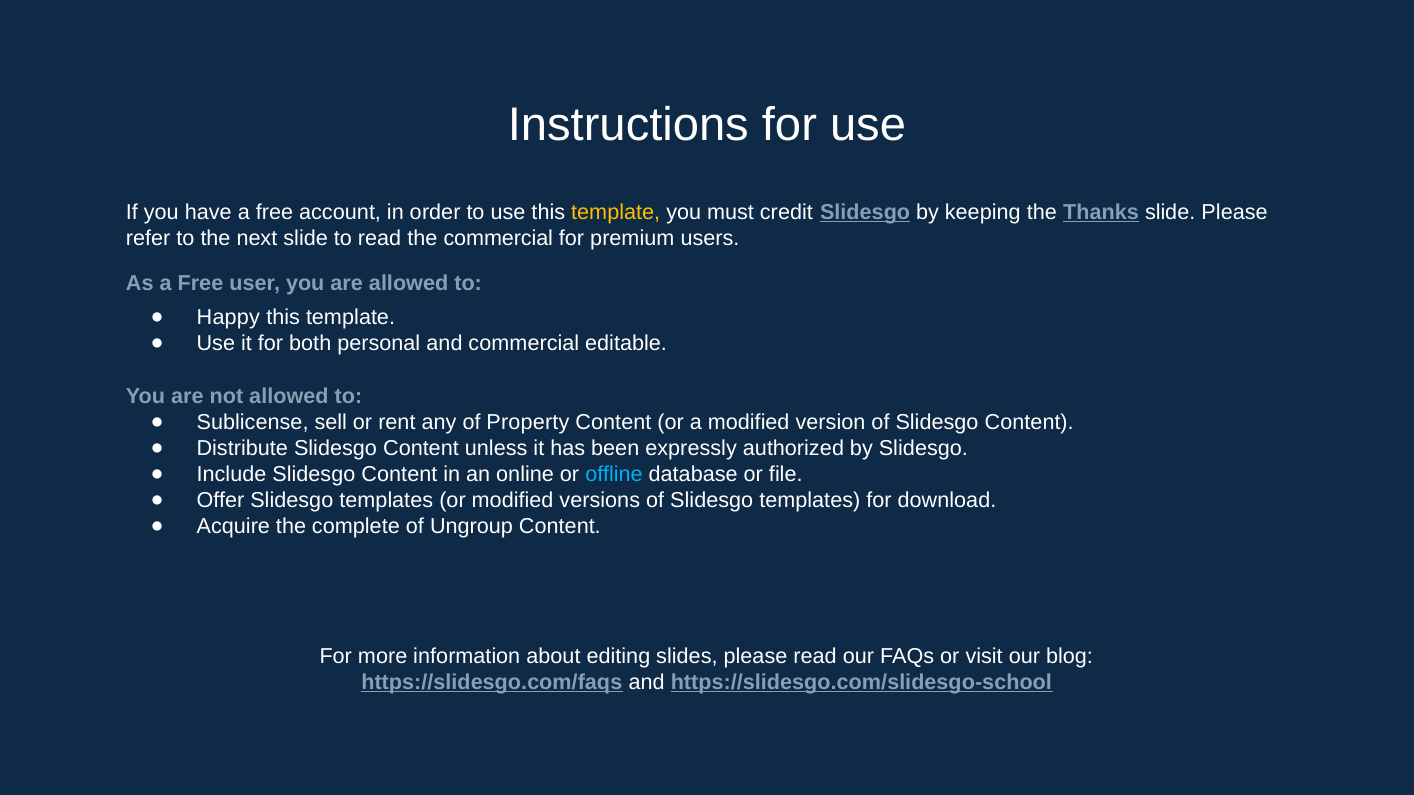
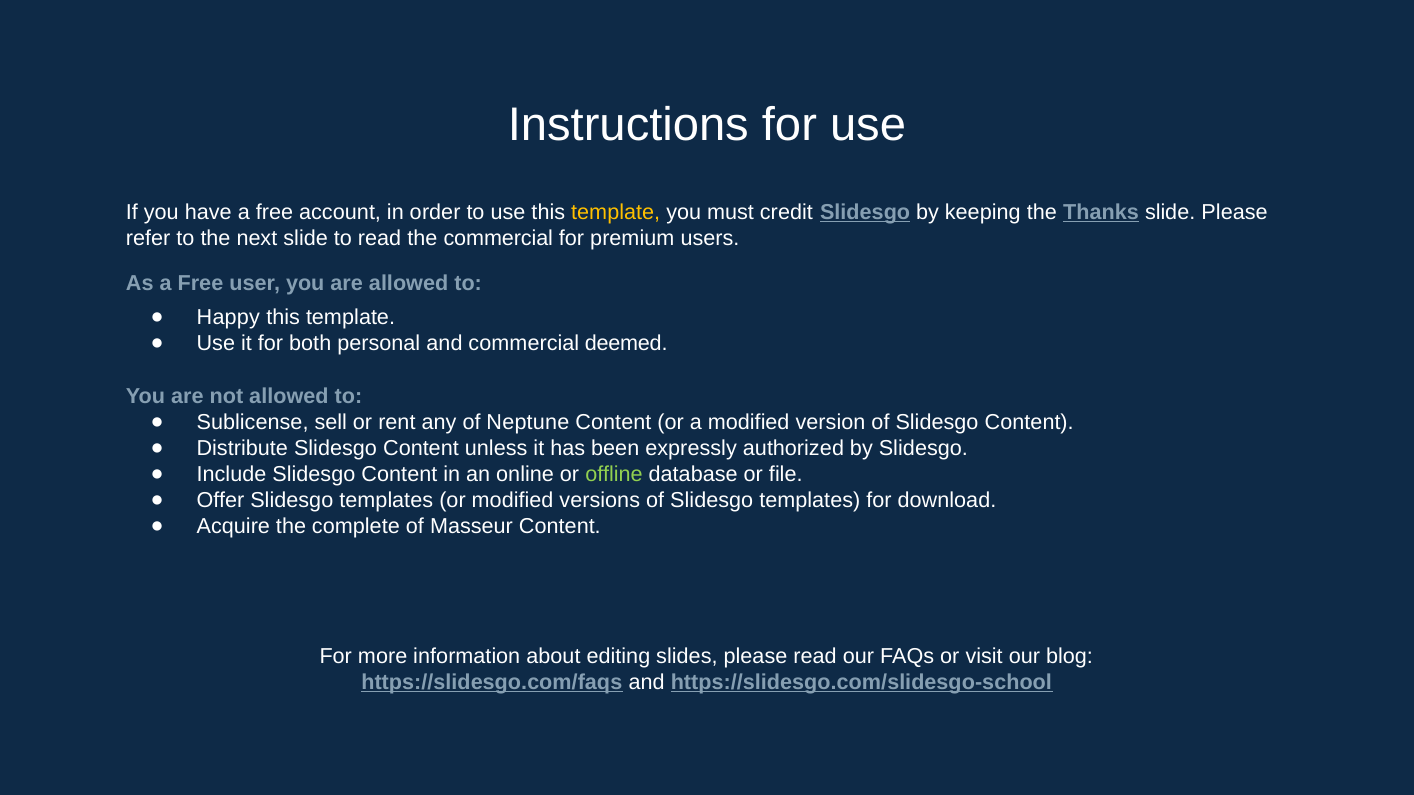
editable: editable -> deemed (626, 344)
Property: Property -> Neptune (528, 423)
offline colour: light blue -> light green (614, 475)
Ungroup: Ungroup -> Masseur (471, 527)
